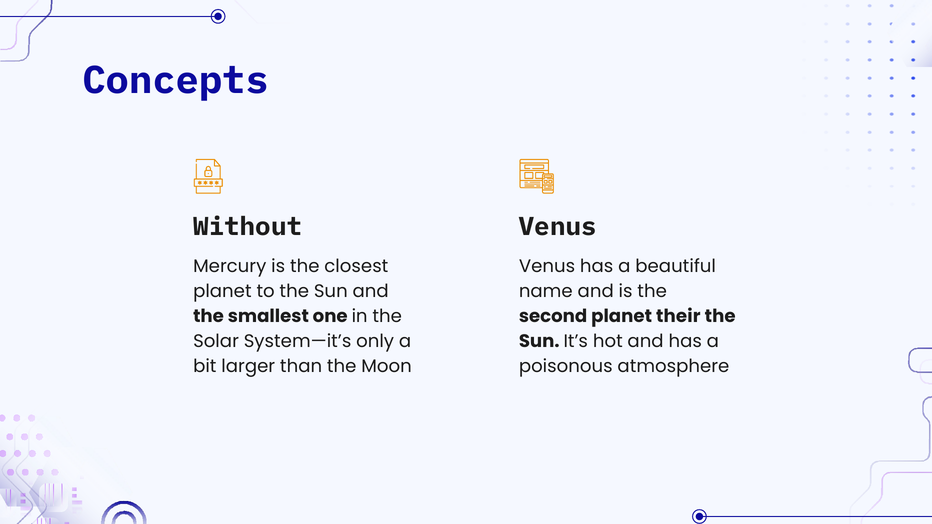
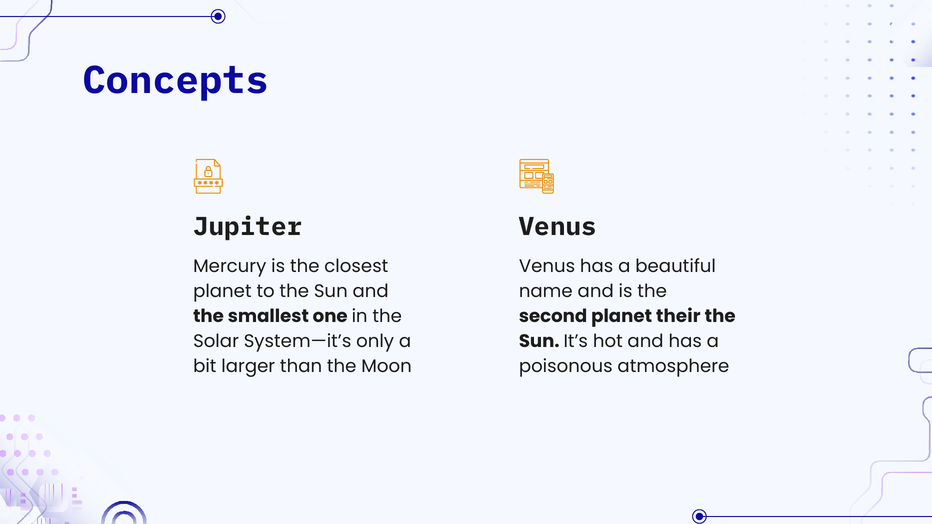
Without: Without -> Jupiter (248, 227)
